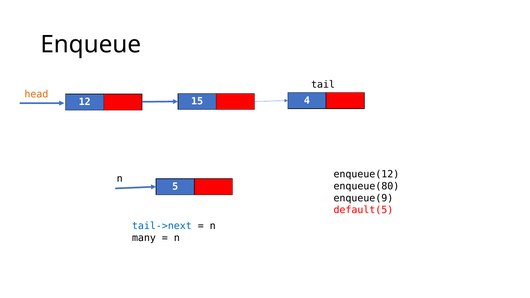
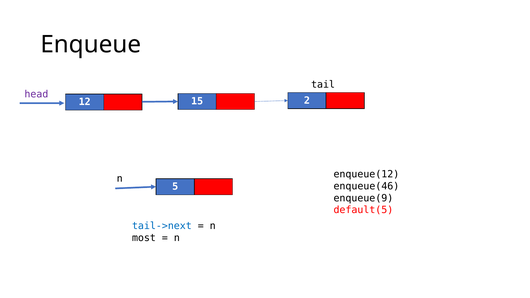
head colour: orange -> purple (36, 94)
4: 4 -> 2 (307, 100)
enqueue(80: enqueue(80 -> enqueue(46 (366, 186)
many: many -> most (144, 238)
